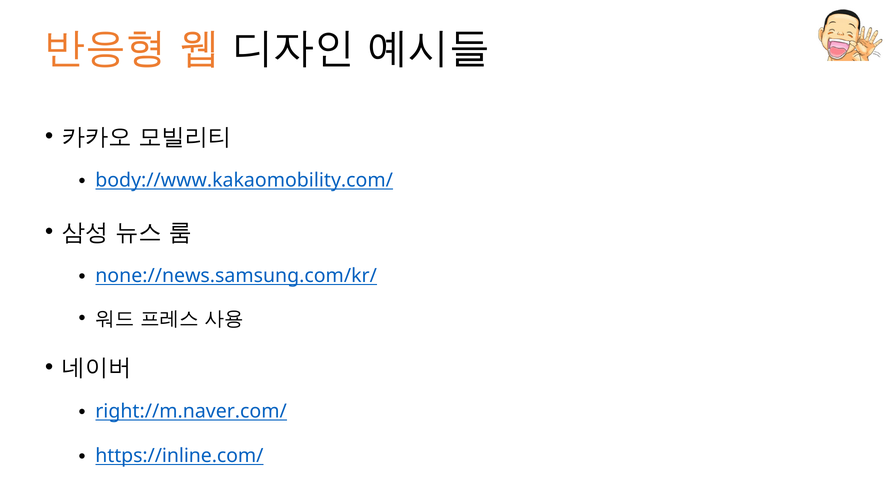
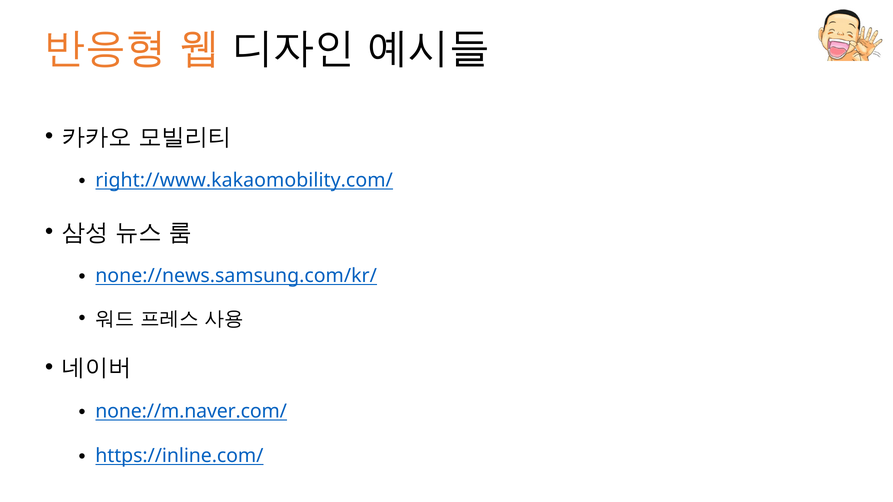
body://www.kakaomobility.com/: body://www.kakaomobility.com/ -> right://www.kakaomobility.com/ (244, 180)
right://m.naver.com/: right://m.naver.com/ -> none://m.naver.com/ (191, 411)
